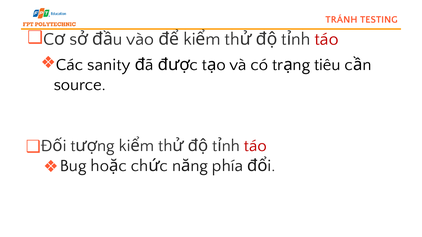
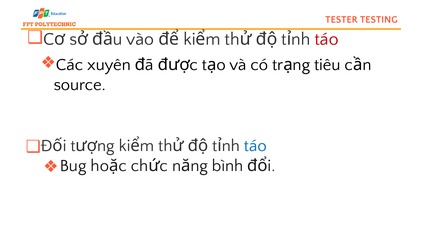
TRÁNH: TRÁNH -> TESTER (341, 20)
sanity: sanity -> xuyên (109, 65)
táo colour: red -> blue (255, 146)
phía: phía -> bình (228, 166)
